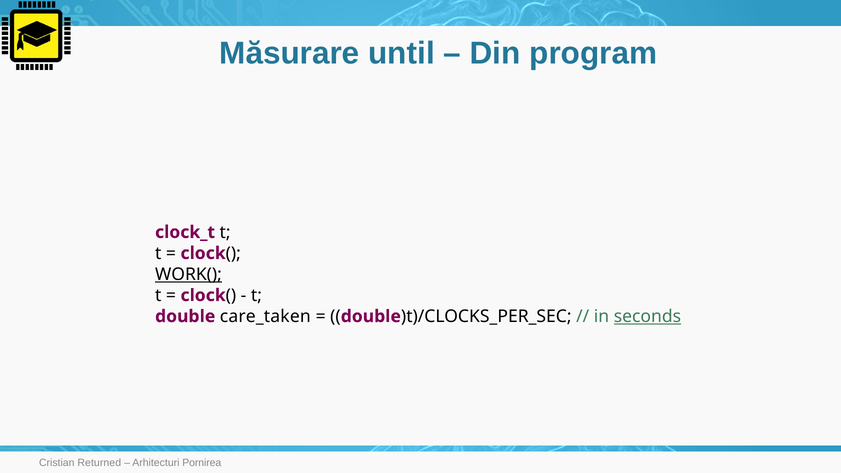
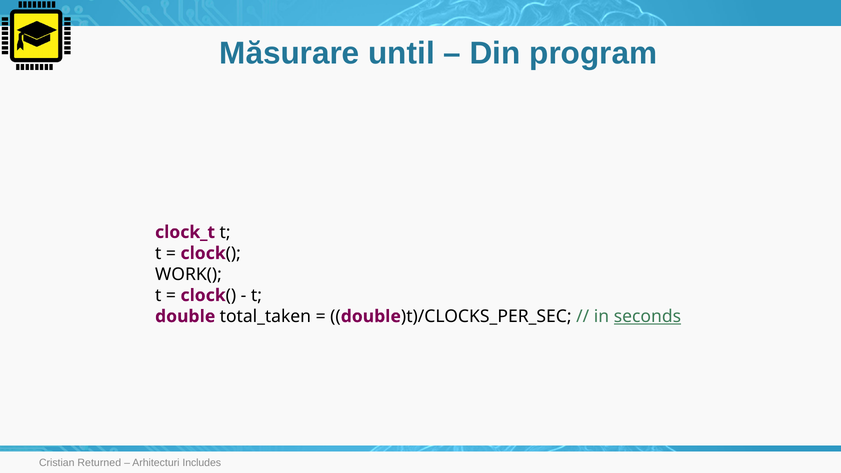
WORK( underline: present -> none (188, 274)
care_taken: care_taken -> total_taken (265, 316)
Pornirea: Pornirea -> Includes (202, 463)
